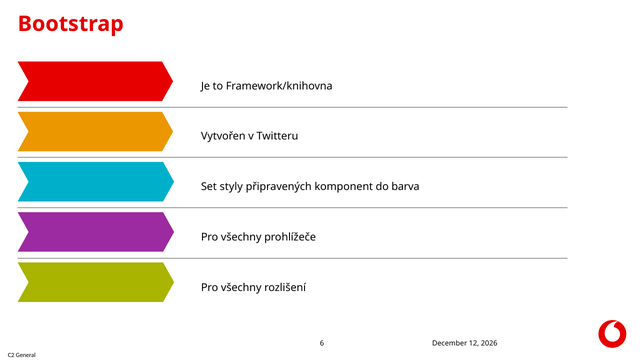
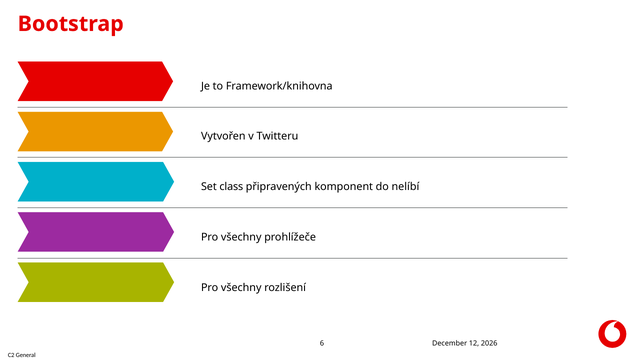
styly: styly -> class (231, 187)
barva: barva -> nelíbí (405, 187)
